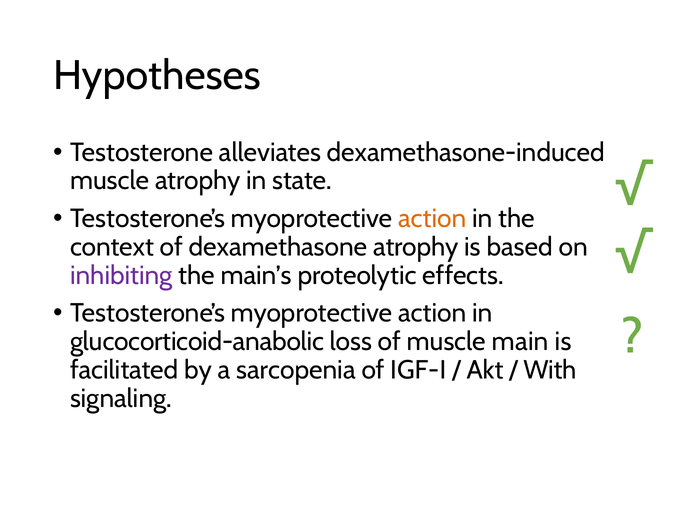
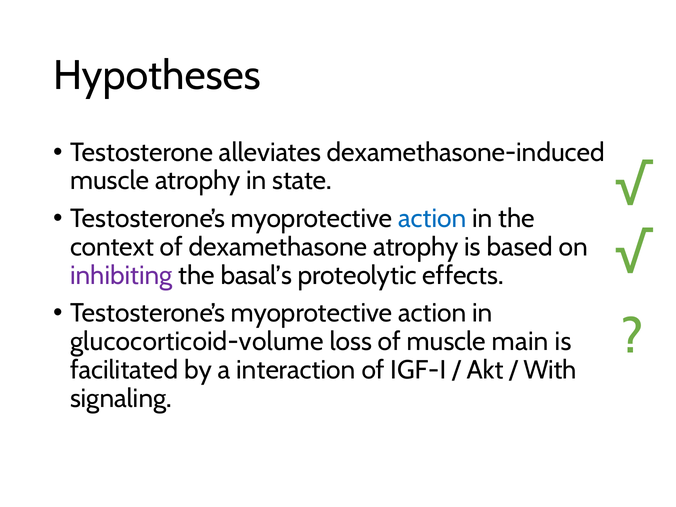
action colour: orange -> blue (432, 219)
main’s: main’s -> basal’s (256, 275)
glucocorticoid-anabolic: glucocorticoid-anabolic -> glucocorticoid-volume (197, 342)
sarcopenia: sarcopenia -> interaction (296, 370)
